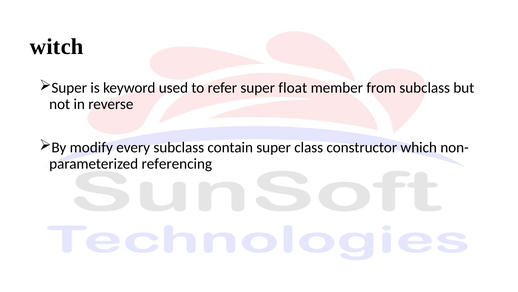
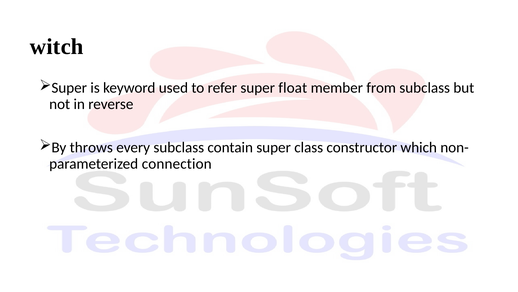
modify: modify -> throws (91, 147)
referencing: referencing -> connection (177, 163)
